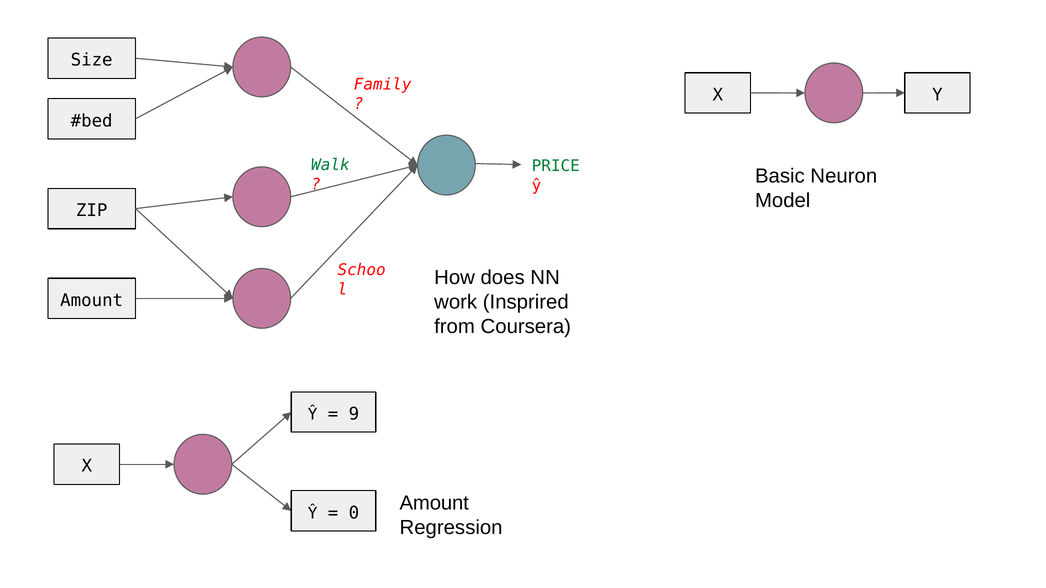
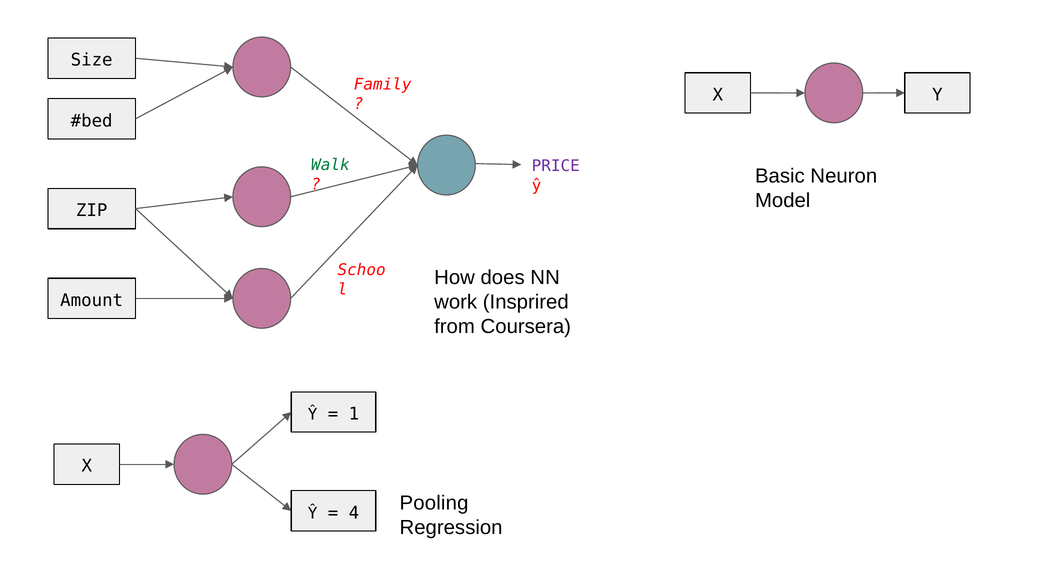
PRICE colour: green -> purple (556, 166)
9: 9 -> 1 (354, 414)
Amount: Amount -> Pooling (434, 503)
0: 0 -> 4 (354, 513)
